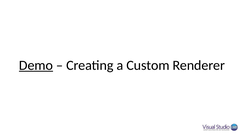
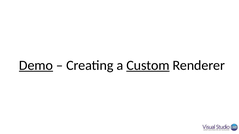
Custom underline: none -> present (148, 65)
